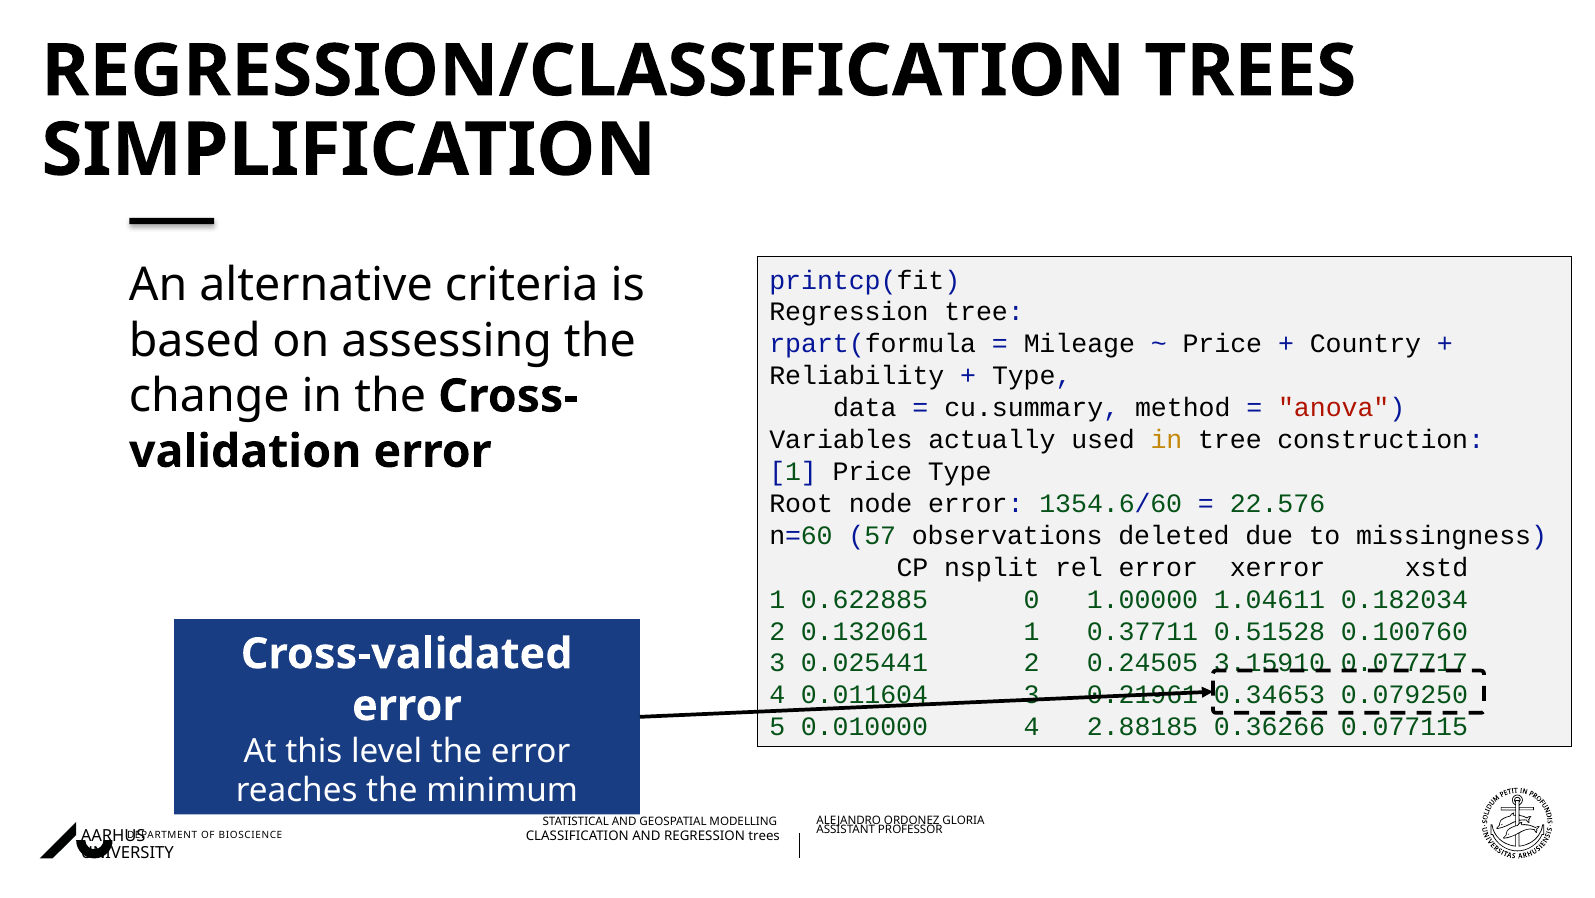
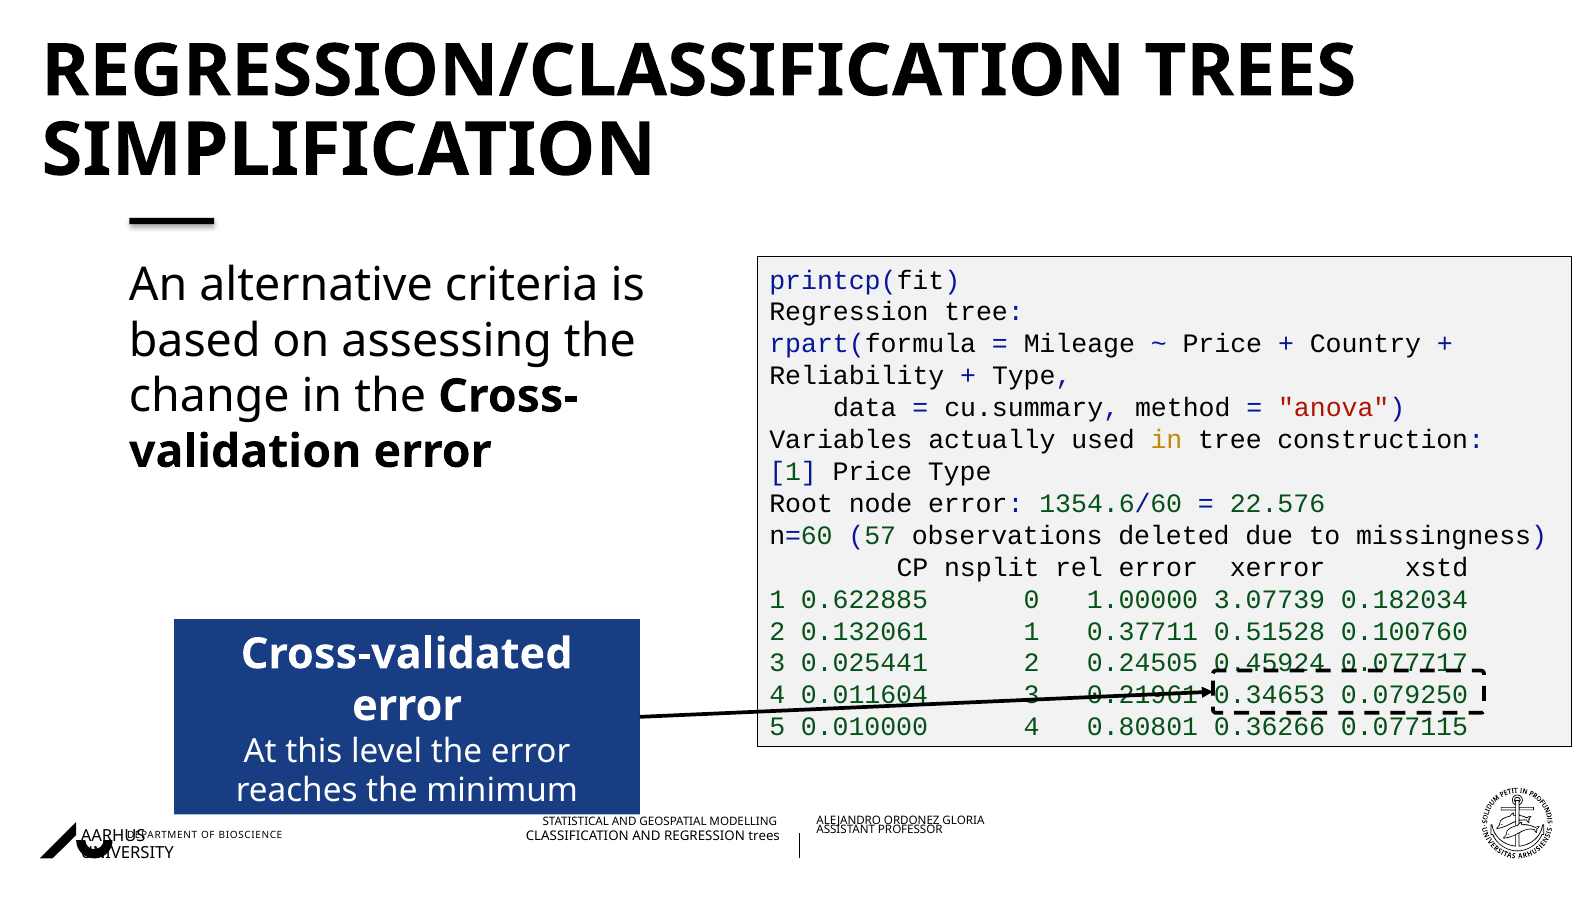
1.04611: 1.04611 -> 3.07739 (1270, 599)
3.15910: 3.15910 -> 0.45924 (1270, 663)
2.88185: 2.88185 -> 0.80801 (1143, 727)
